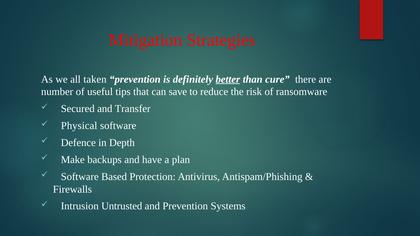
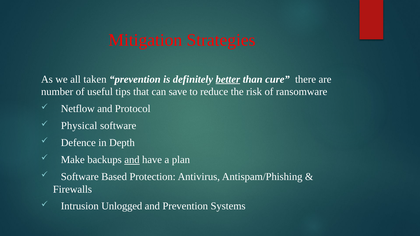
Secured: Secured -> Netflow (78, 109)
Transfer: Transfer -> Protocol (133, 109)
and underline: none -> present (132, 160)
Untrusted: Untrusted -> Unlogged (122, 206)
